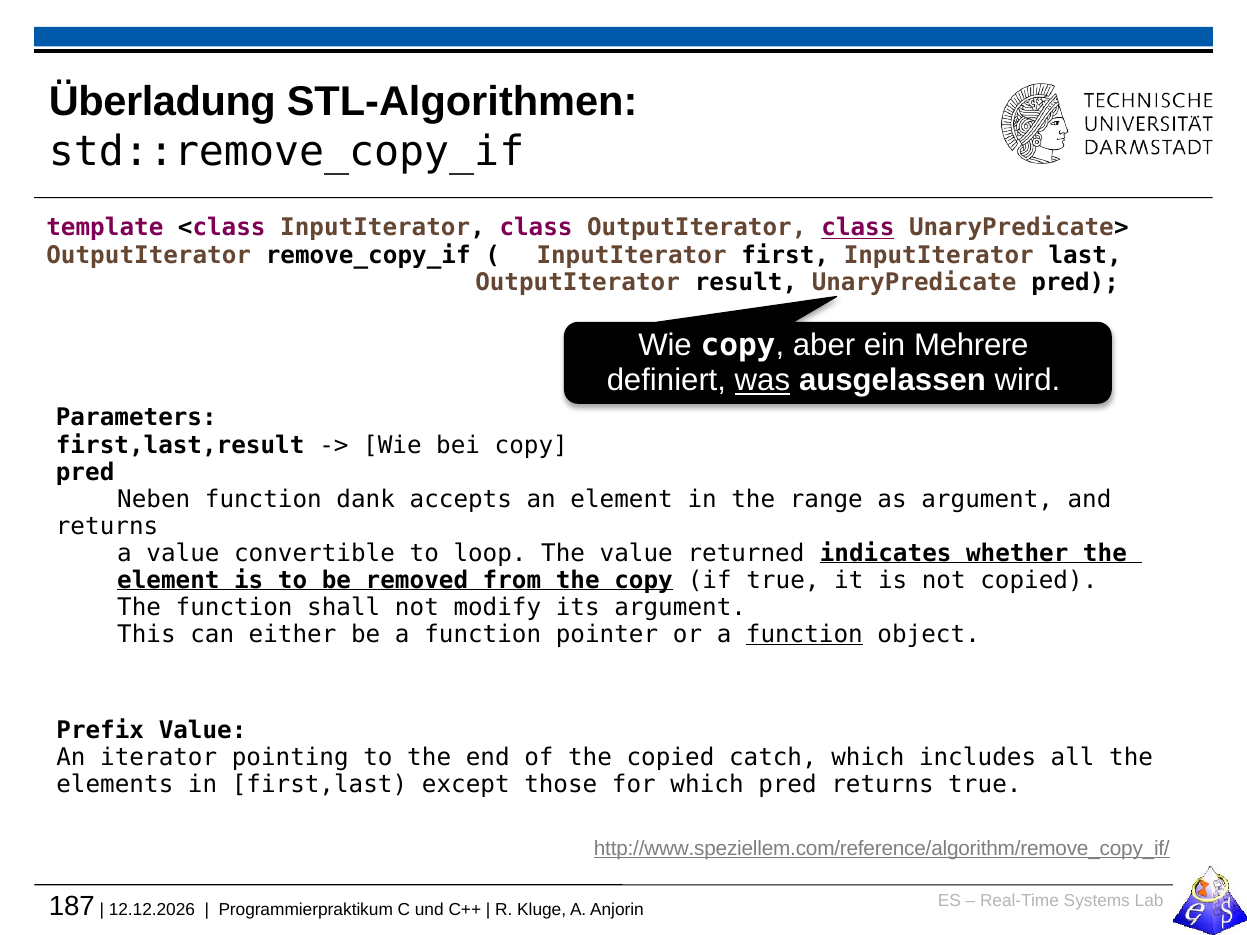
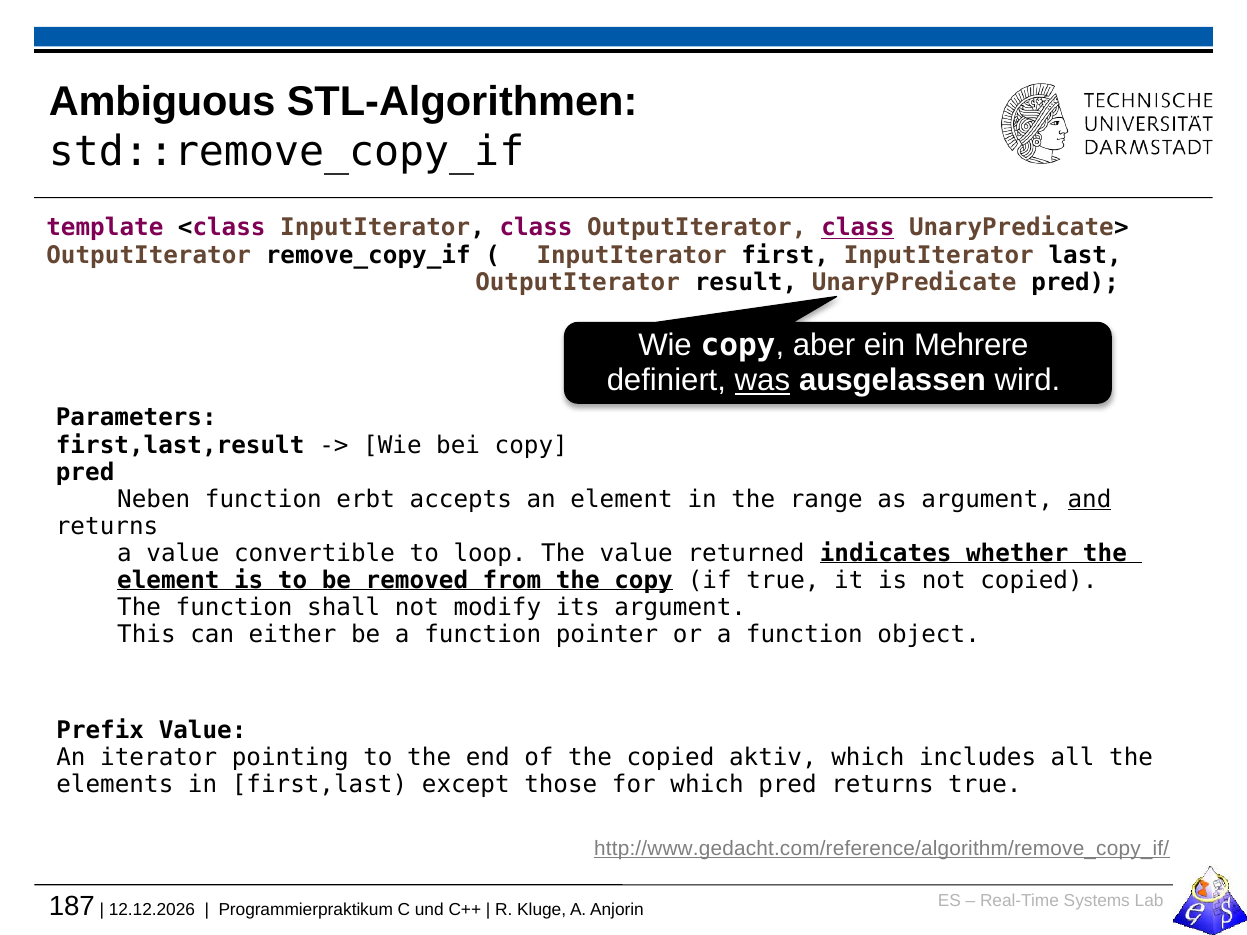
Überladung: Überladung -> Ambiguous (162, 102)
dank: dank -> erbt (366, 499)
and underline: none -> present (1090, 499)
function underline: present -> none (804, 634)
catch: catch -> aktiv (773, 758)
http://www.speziellem.com/reference/algorithm/remove_copy_if/: http://www.speziellem.com/reference/algorithm/remove_copy_if/ -> http://www.gedacht.com/reference/algorithm/remove_copy_if/ (882, 849)
